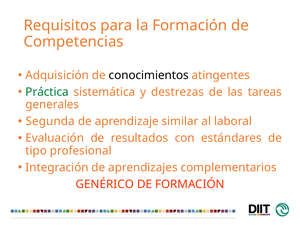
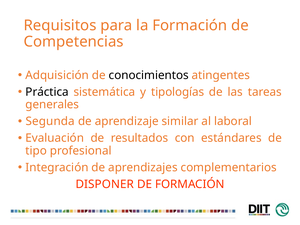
Práctica colour: green -> black (47, 92)
destrezas: destrezas -> tipologías (178, 92)
GENÉRICO: GENÉRICO -> DISPONER (105, 184)
